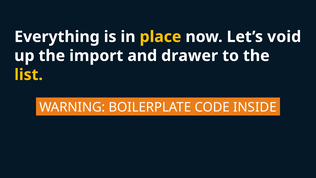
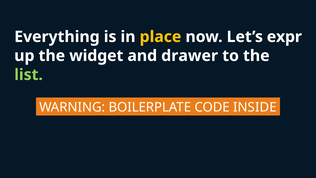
void: void -> expr (284, 37)
import: import -> widget (96, 56)
list colour: yellow -> light green (29, 75)
